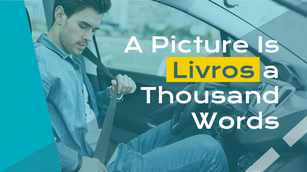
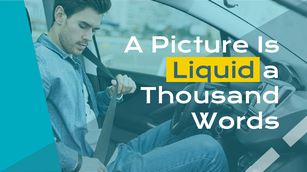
Livros: Livros -> Liquid (214, 71)
